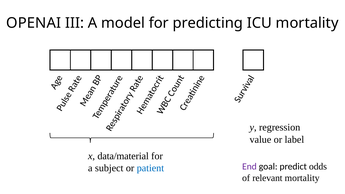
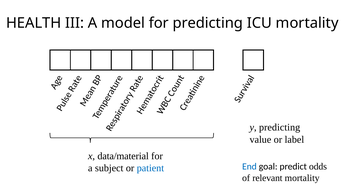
OPENAI: OPENAI -> HEALTH (34, 23)
y regression: regression -> predicting (280, 127)
End colour: purple -> blue (249, 167)
